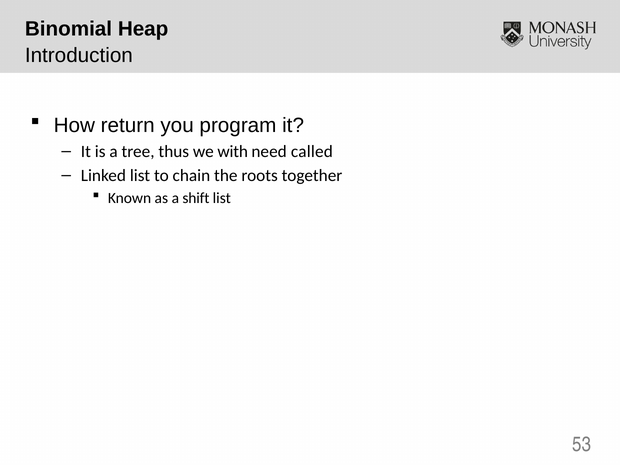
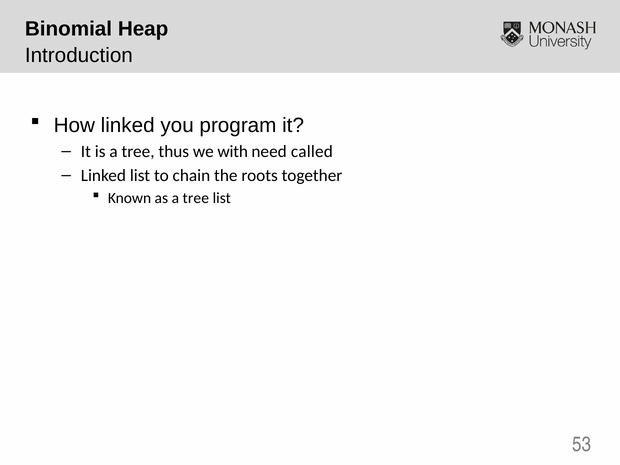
How return: return -> linked (128, 125)
as a shift: shift -> tree (196, 198)
